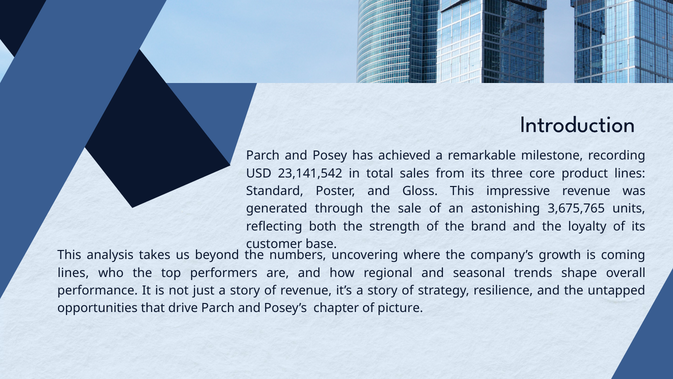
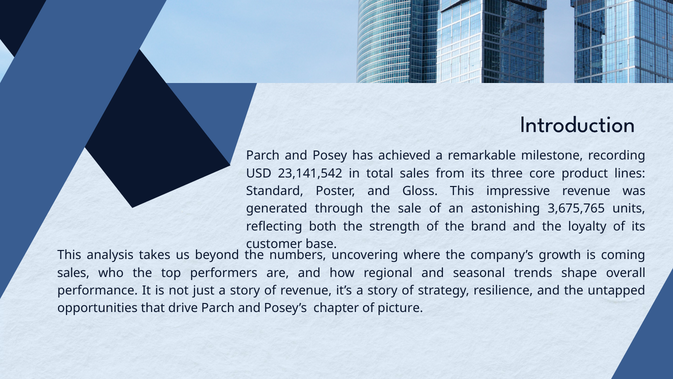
lines: lines -> sales (73, 273)
